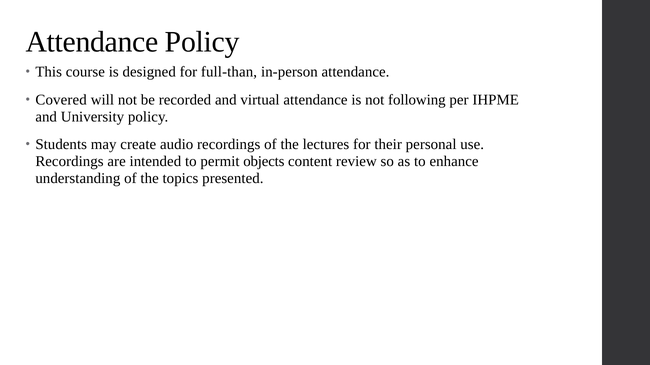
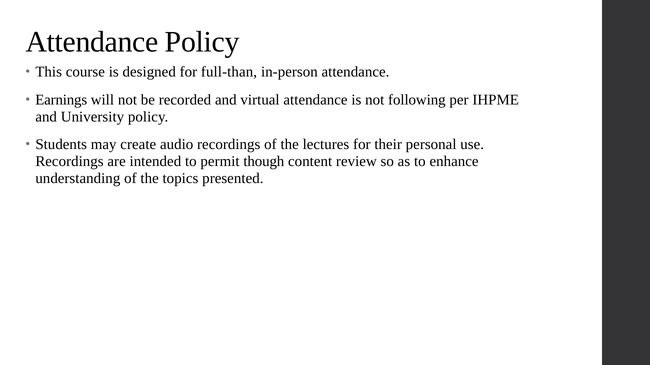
Covered: Covered -> Earnings (61, 100)
objects: objects -> though (264, 162)
